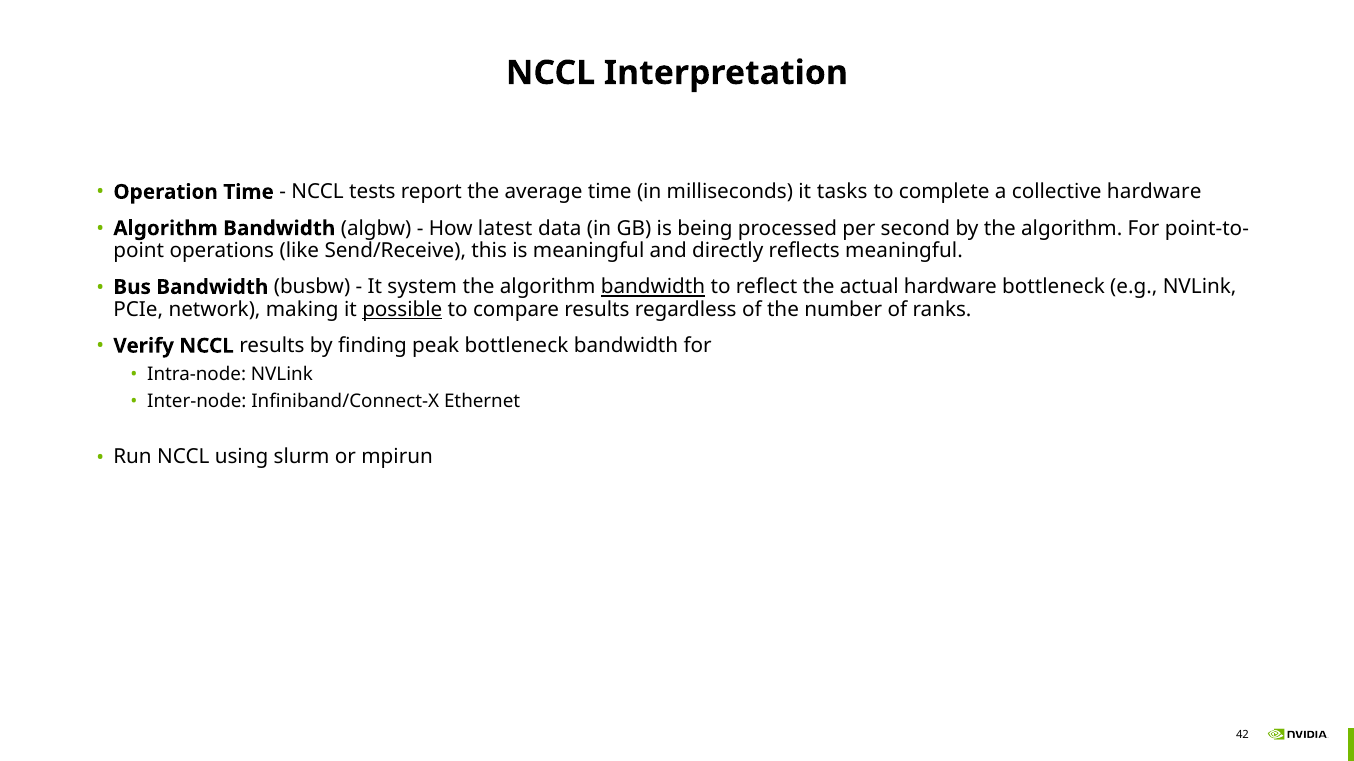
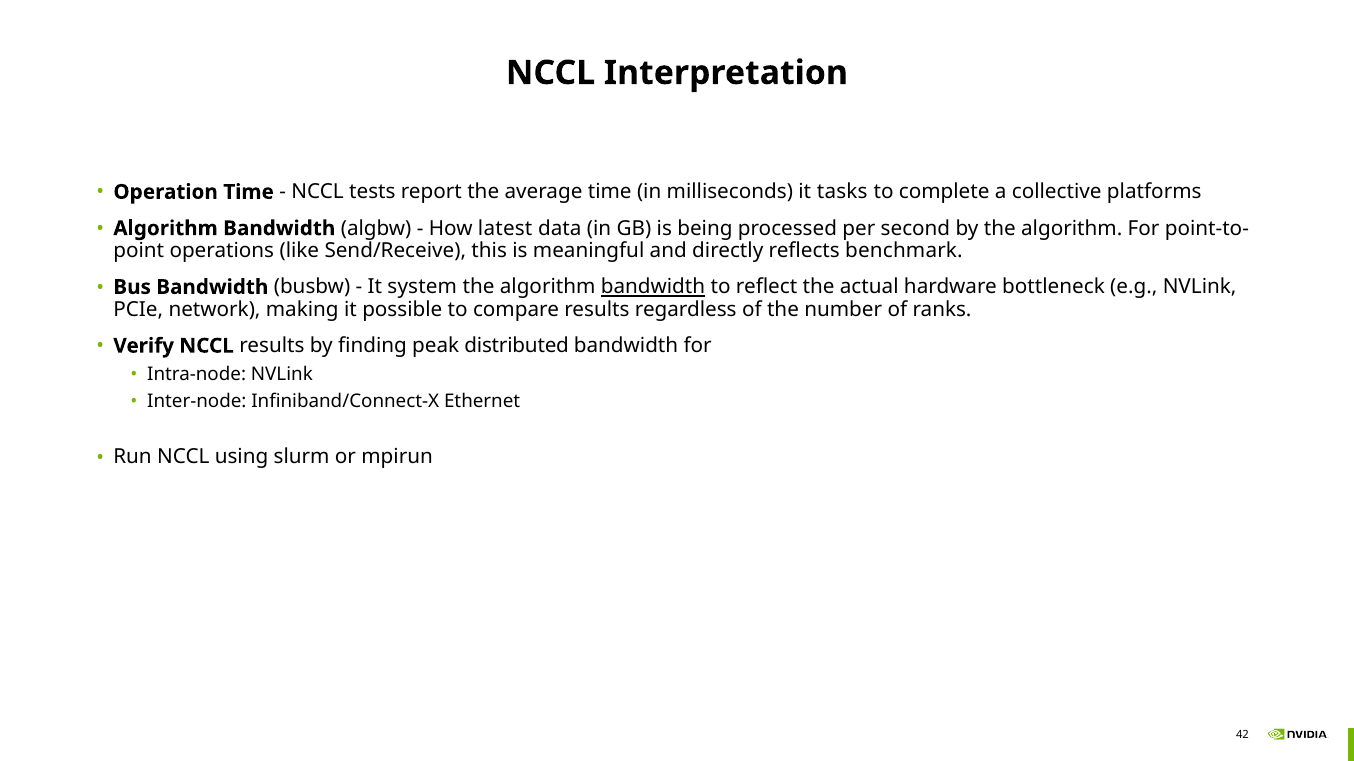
collective hardware: hardware -> platforms (1154, 192)
reflects meaningful: meaningful -> benchmark (904, 251)
possible underline: present -> none (402, 310)
peak bottleneck: bottleneck -> distributed (517, 346)
